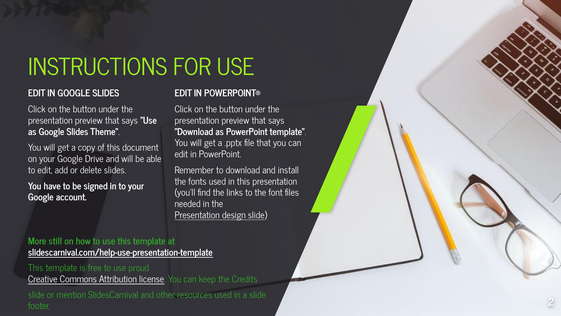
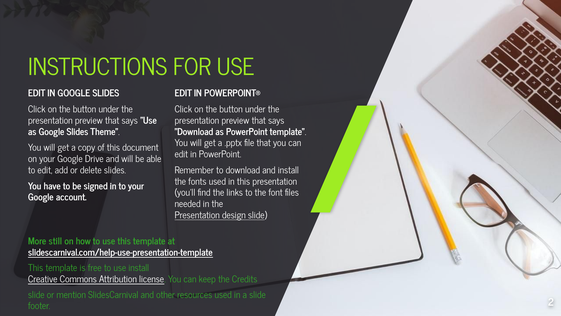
use proud: proud -> install (139, 268)
